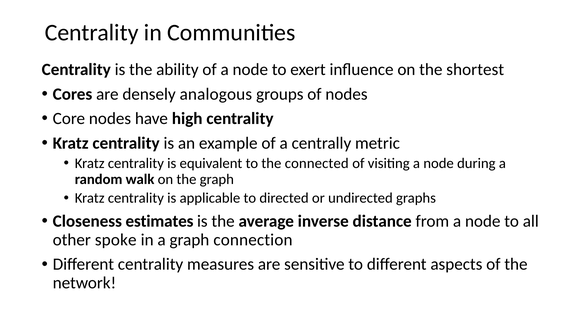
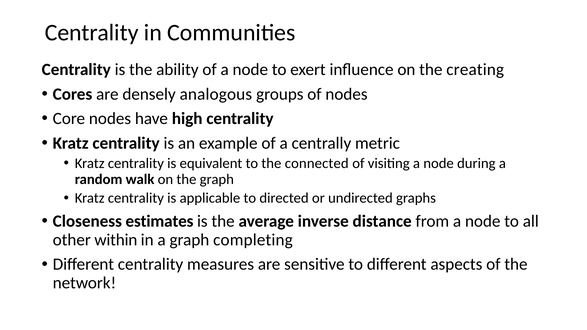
shortest: shortest -> creating (475, 70)
spoke: spoke -> within (116, 240)
connection: connection -> completing (253, 240)
